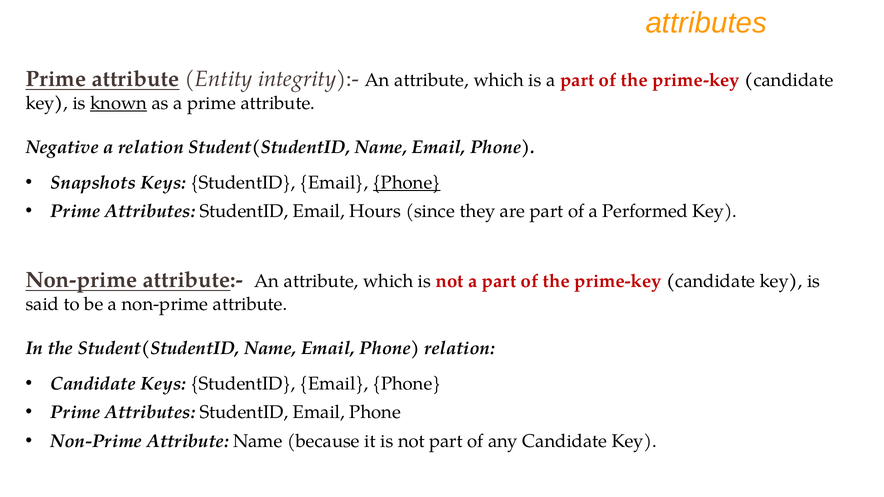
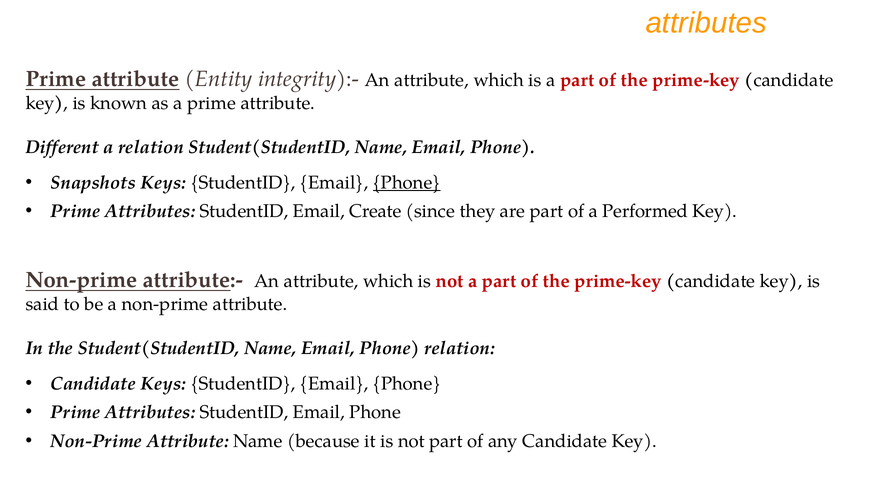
known underline: present -> none (119, 103)
Negative: Negative -> Different (62, 147)
Hours: Hours -> Create (375, 211)
